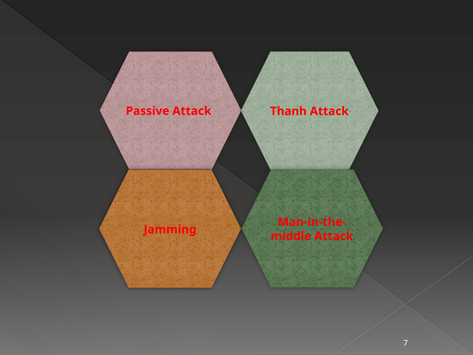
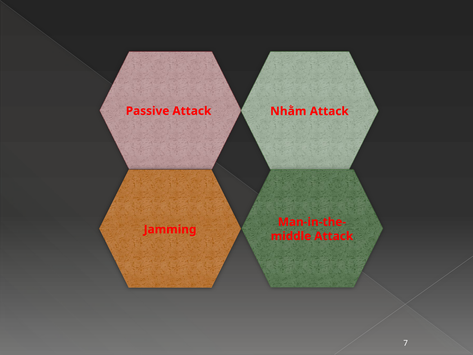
Thanh: Thanh -> Nhằm (288, 111)
